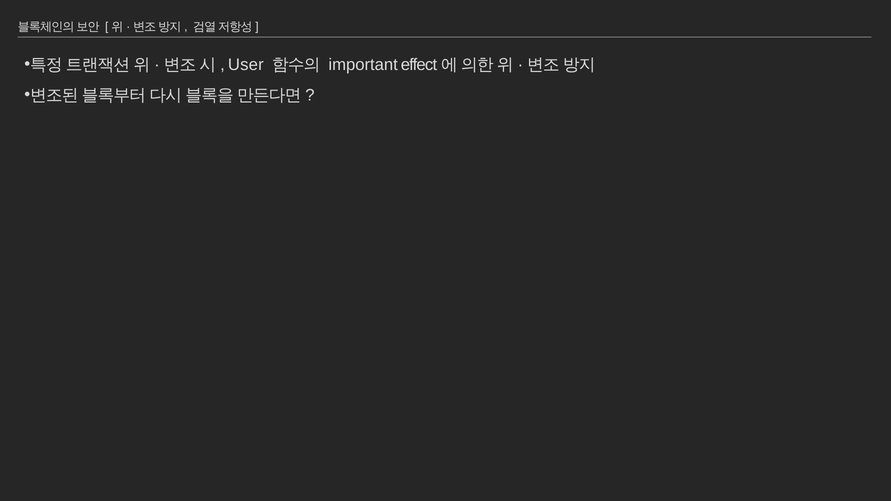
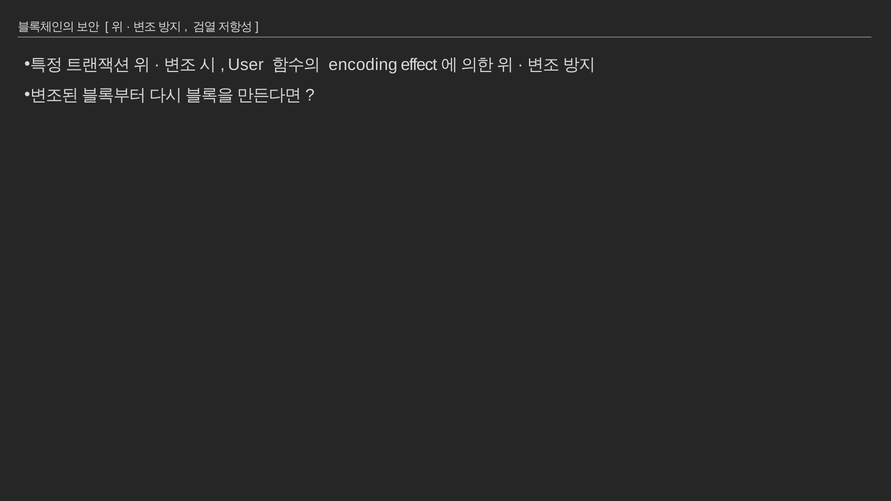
important: important -> encoding (363, 65)
